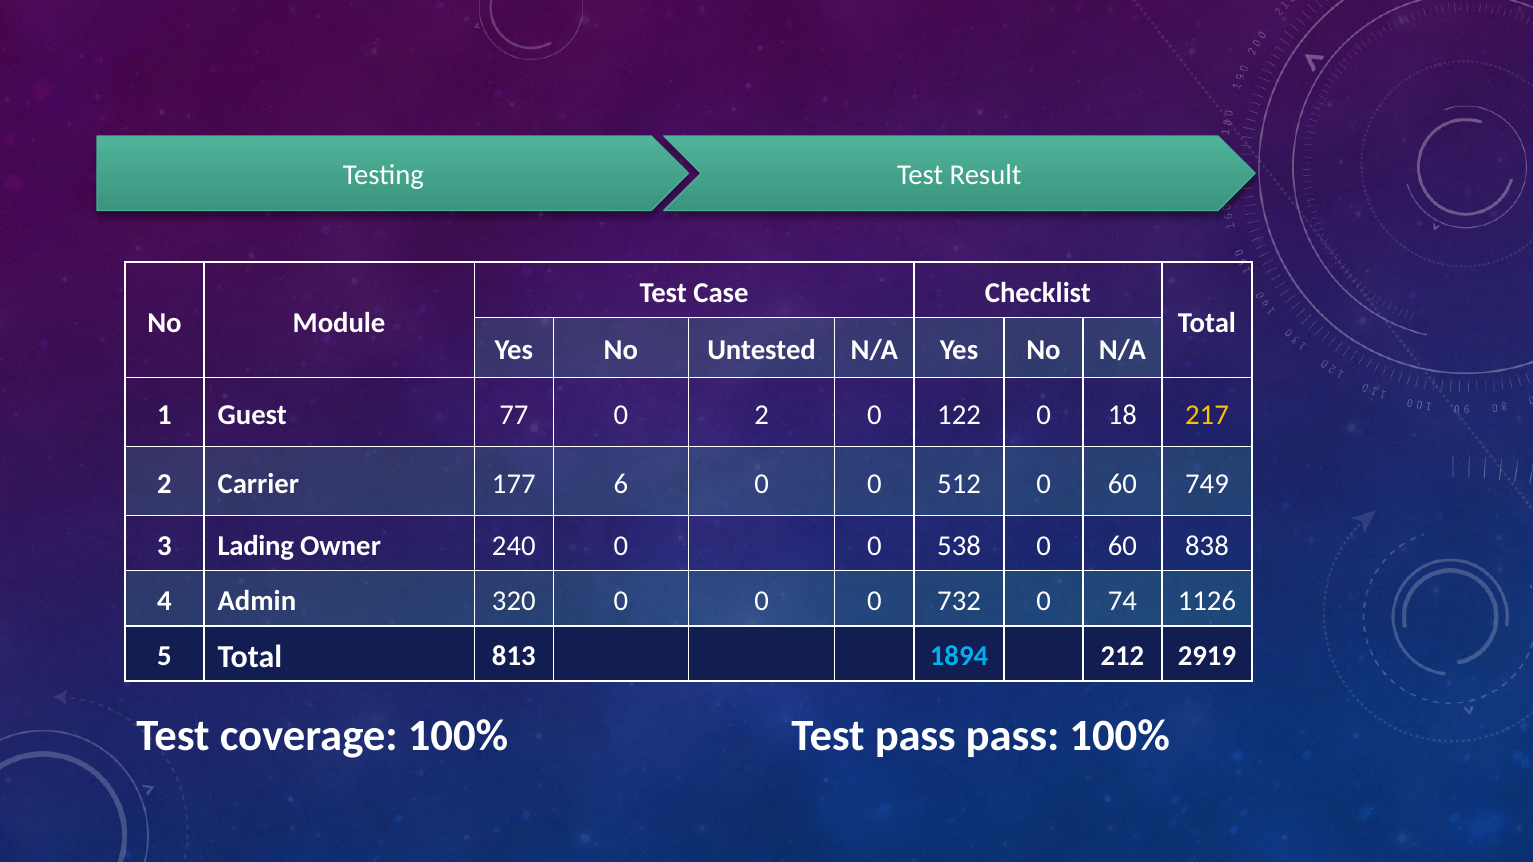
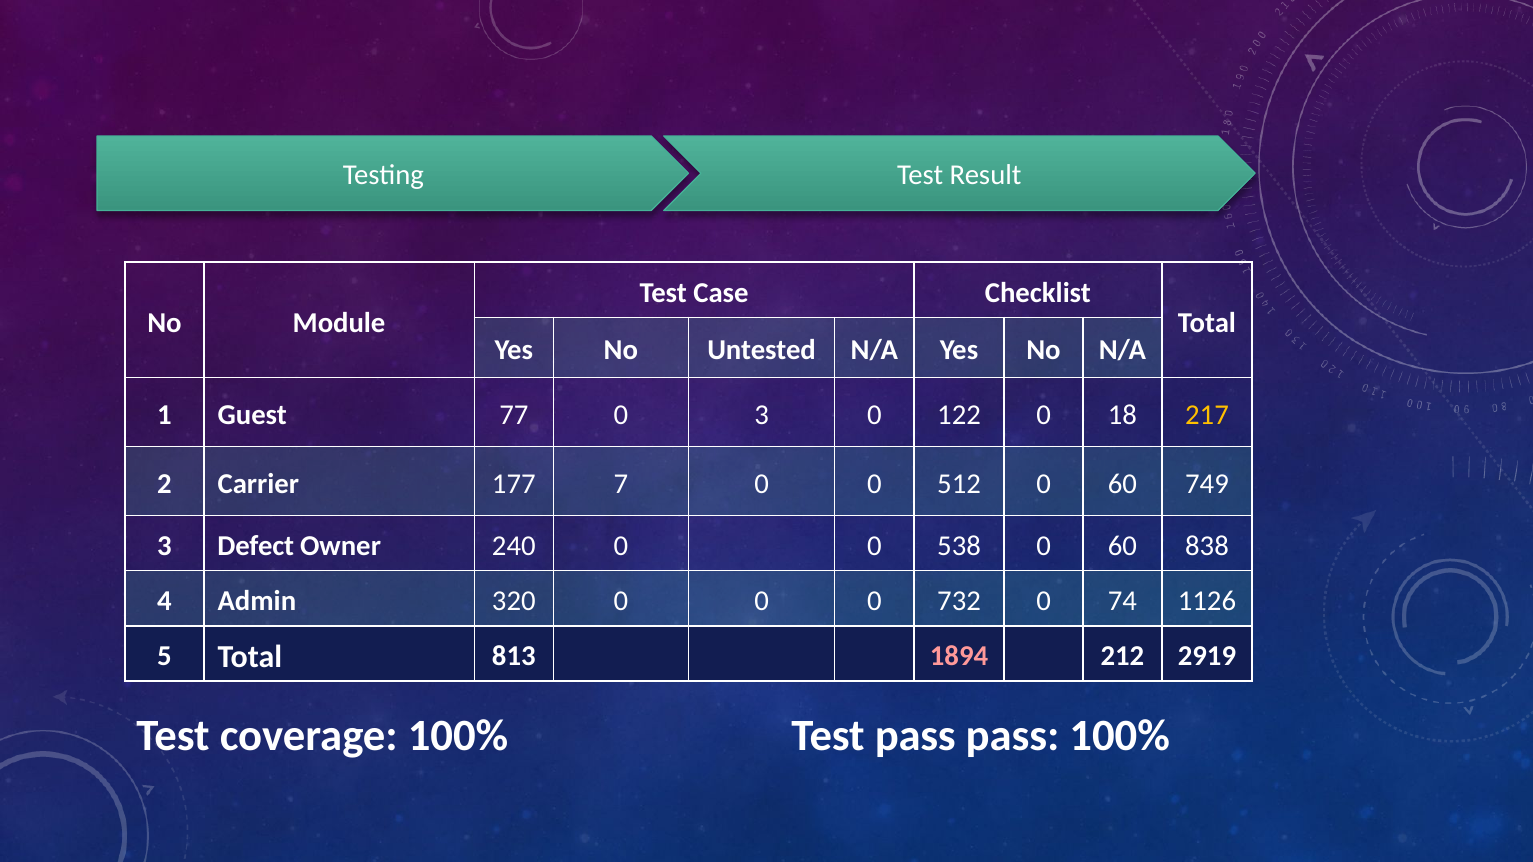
0 2: 2 -> 3 (762, 415)
6: 6 -> 7 (621, 484)
Lading: Lading -> Defect (256, 546)
1894 colour: light blue -> pink (959, 657)
